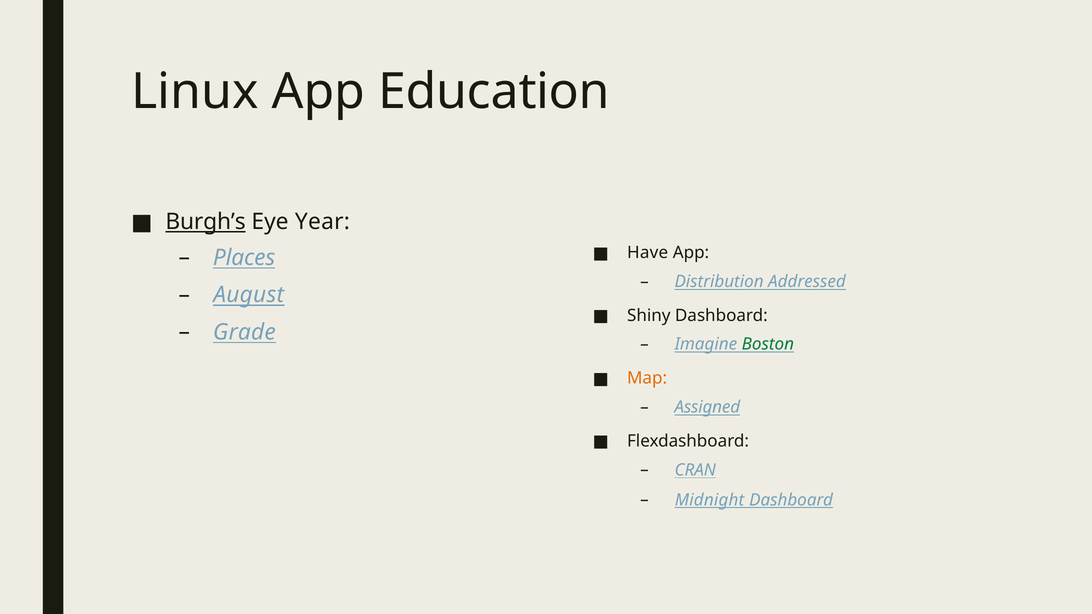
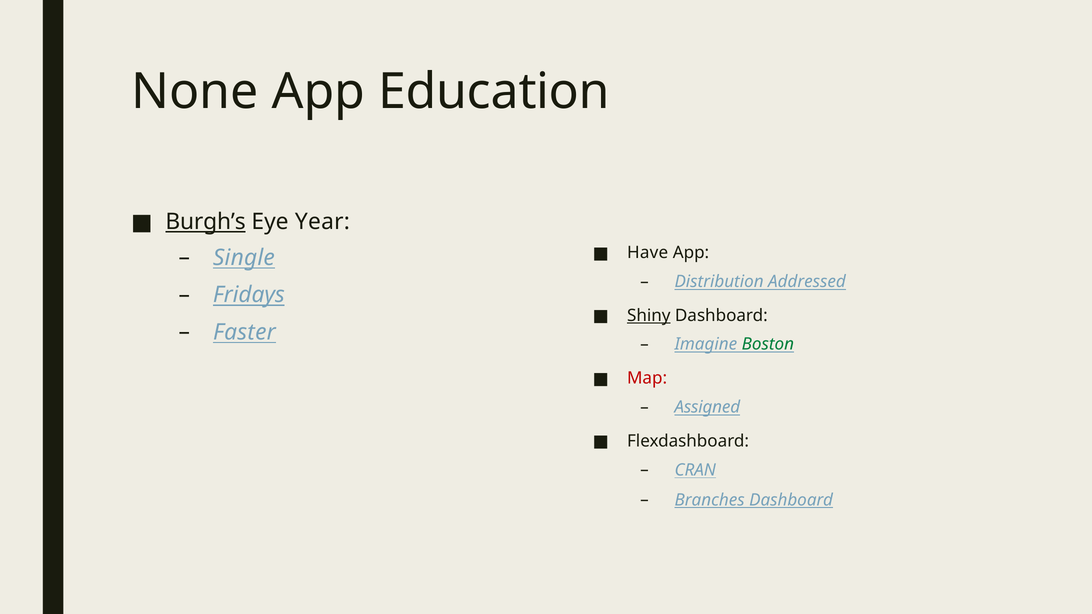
Linux: Linux -> None (195, 92)
Places: Places -> Single (244, 258)
August: August -> Fridays (249, 295)
Shiny underline: none -> present (649, 316)
Grade: Grade -> Faster (244, 332)
Map colour: orange -> red (647, 378)
Midnight: Midnight -> Branches (710, 500)
